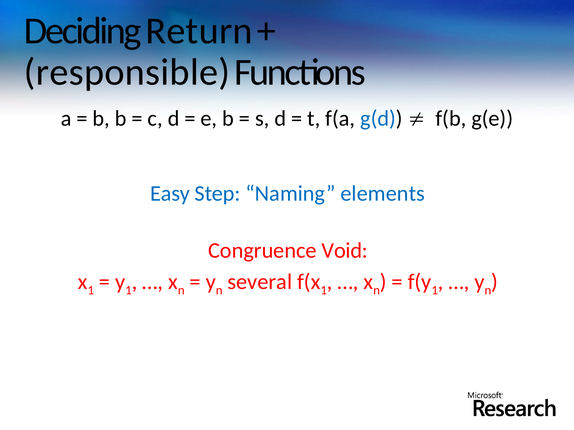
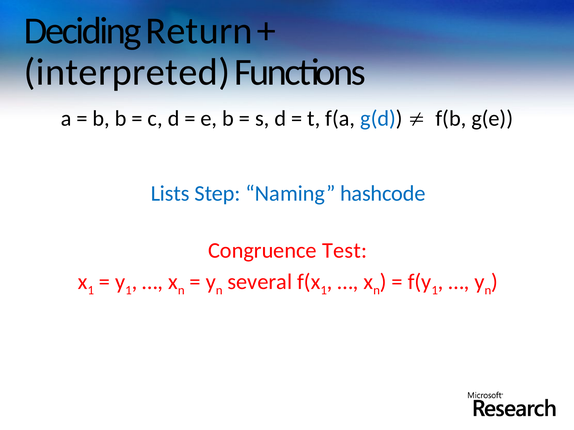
responsible: responsible -> interpreted (127, 72)
Easy: Easy -> Lists (170, 194)
elements: elements -> hashcode (383, 194)
Void: Void -> Test (345, 251)
